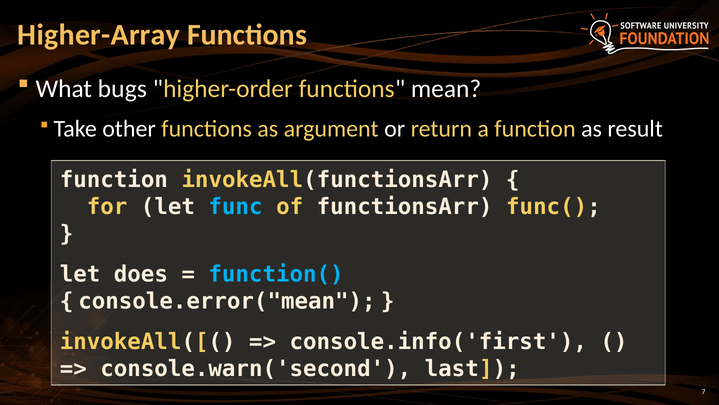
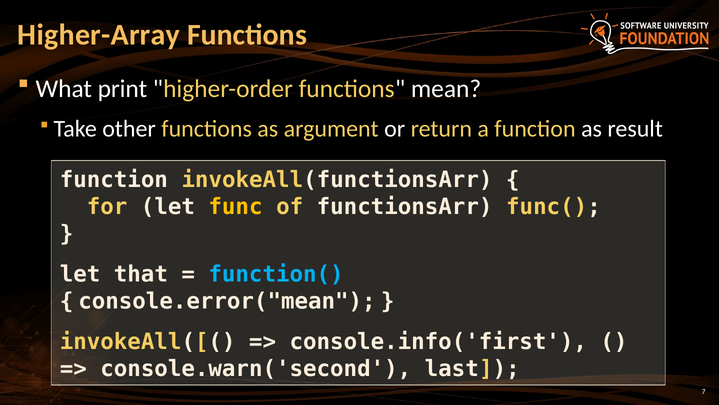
bugs: bugs -> print (122, 89)
func colour: light blue -> yellow (236, 207)
does: does -> that (141, 274)
